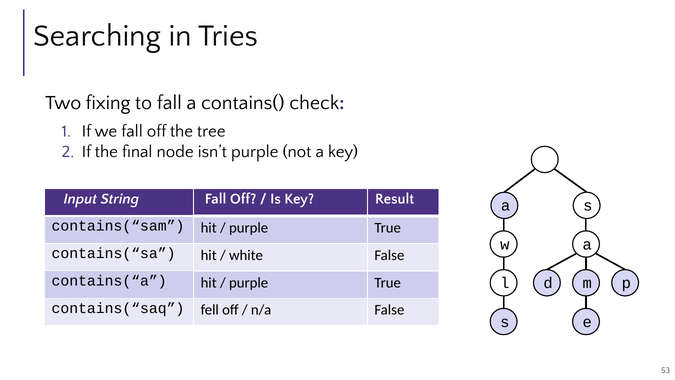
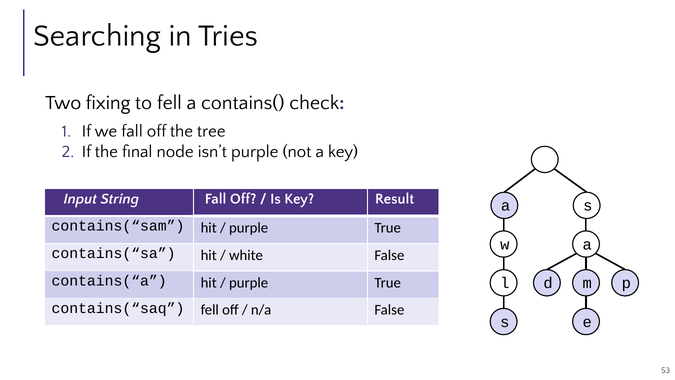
to fall: fall -> fell (169, 102)
